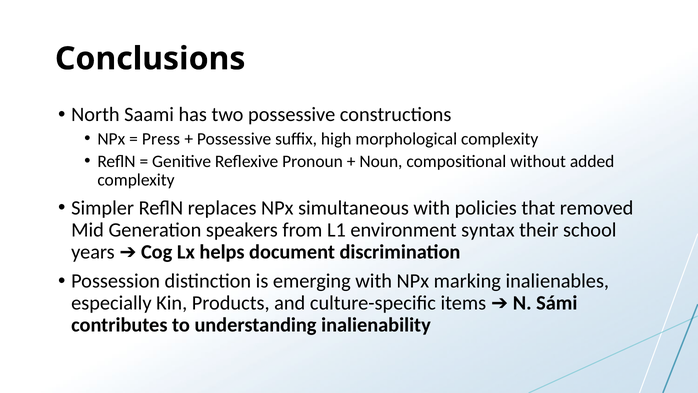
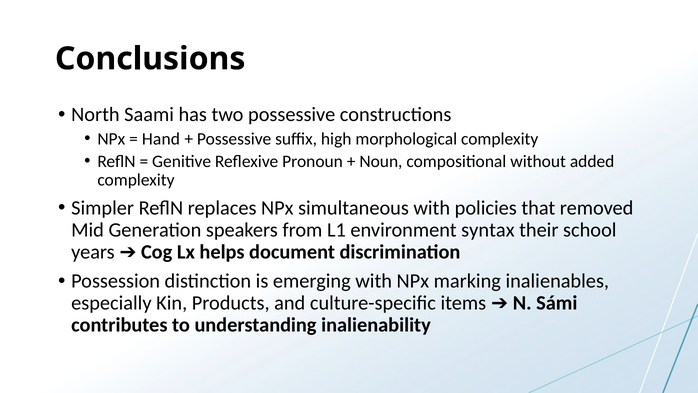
Press: Press -> Hand (161, 139)
